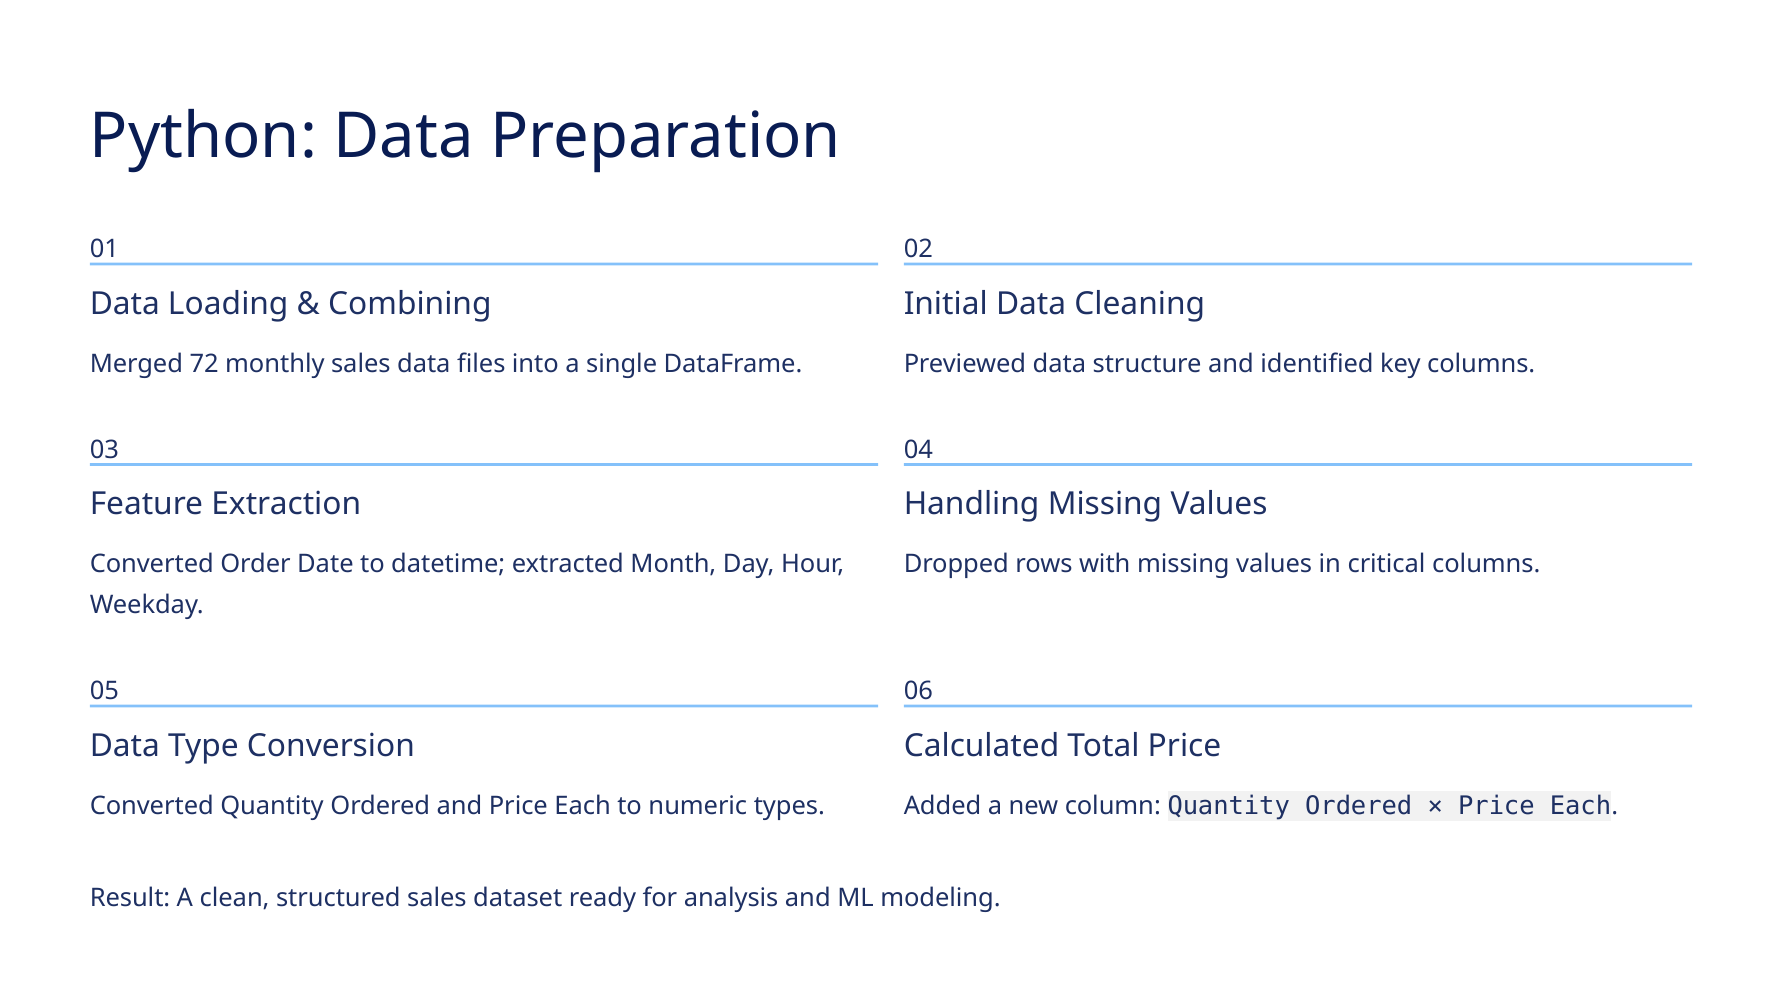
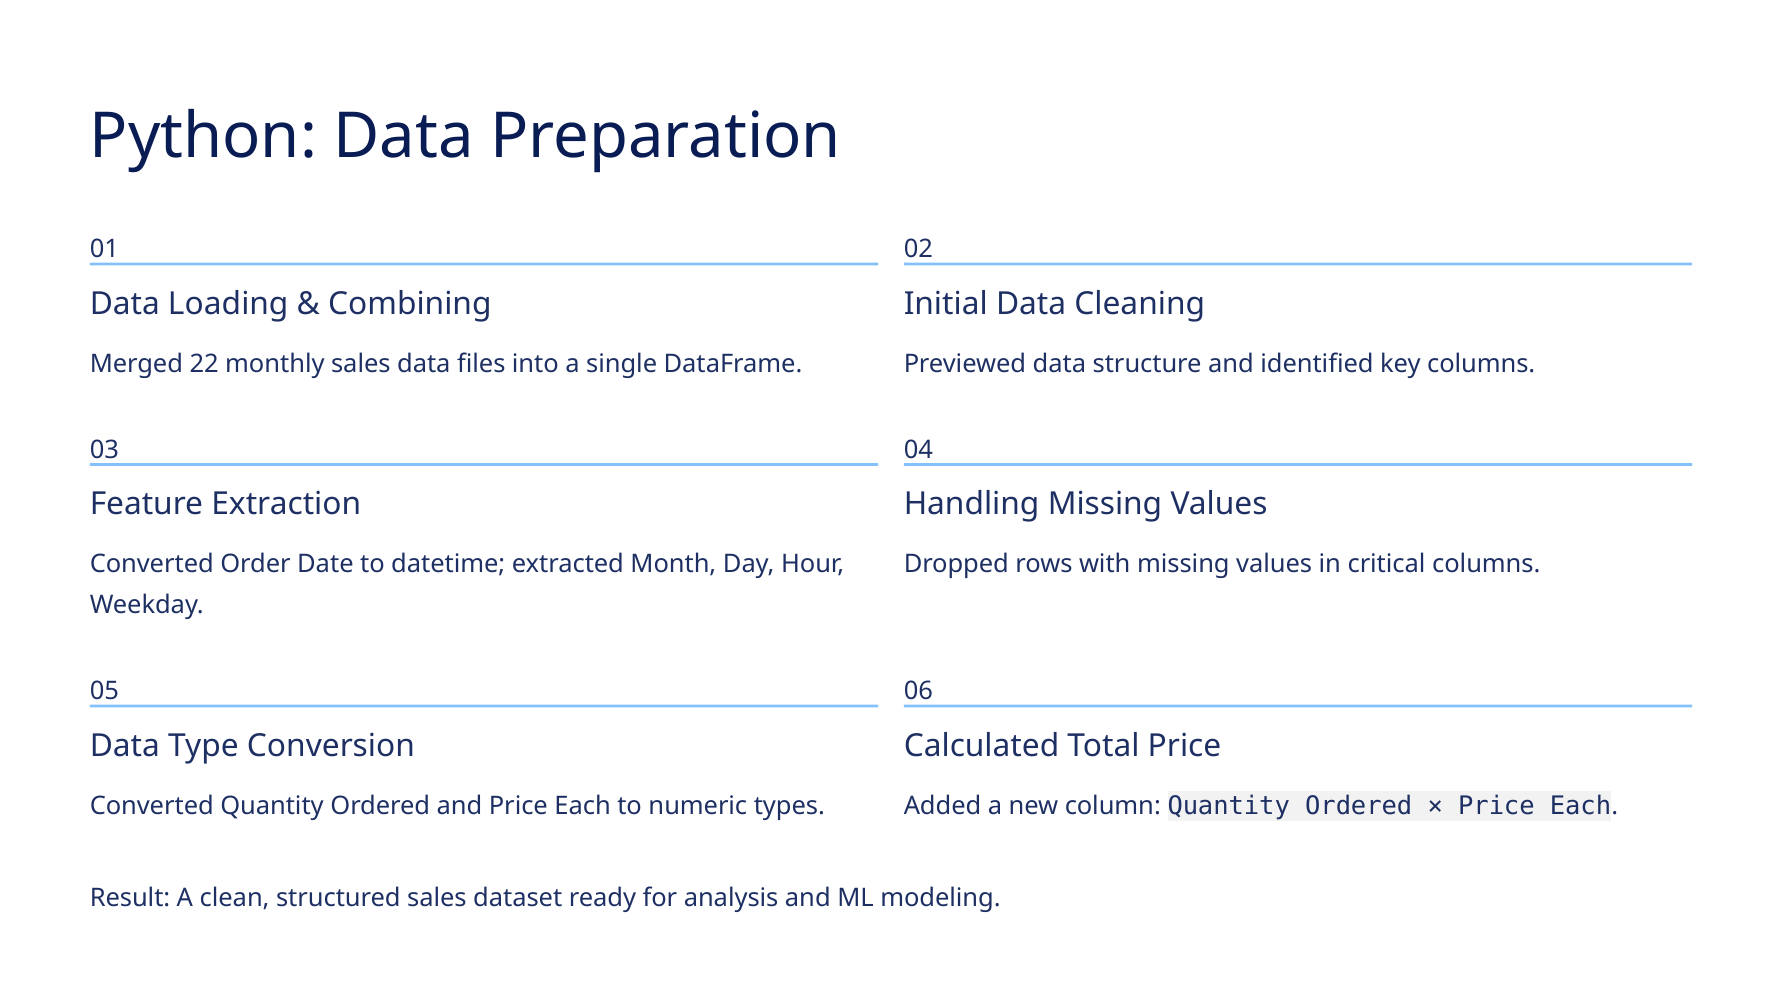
72: 72 -> 22 (204, 364)
